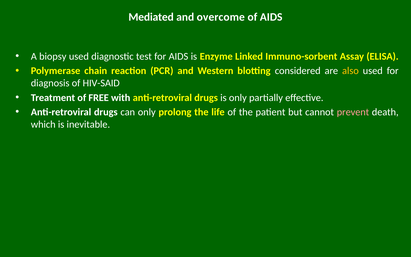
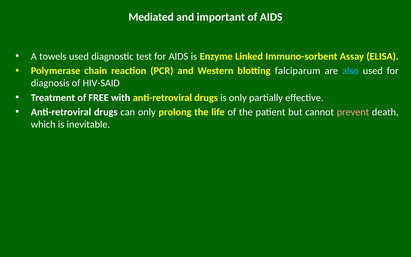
overcome: overcome -> important (221, 17)
biopsy: biopsy -> towels (53, 56)
considered: considered -> falciparum (298, 71)
also colour: yellow -> light blue (350, 71)
